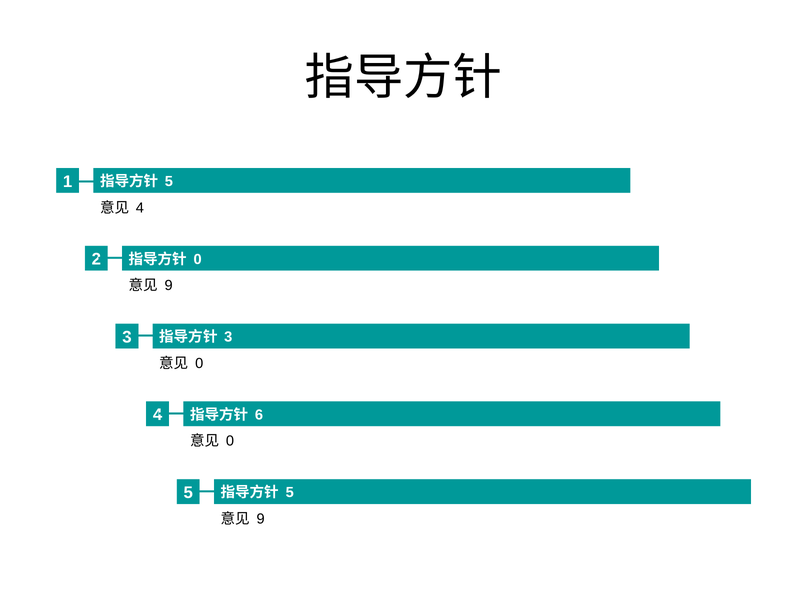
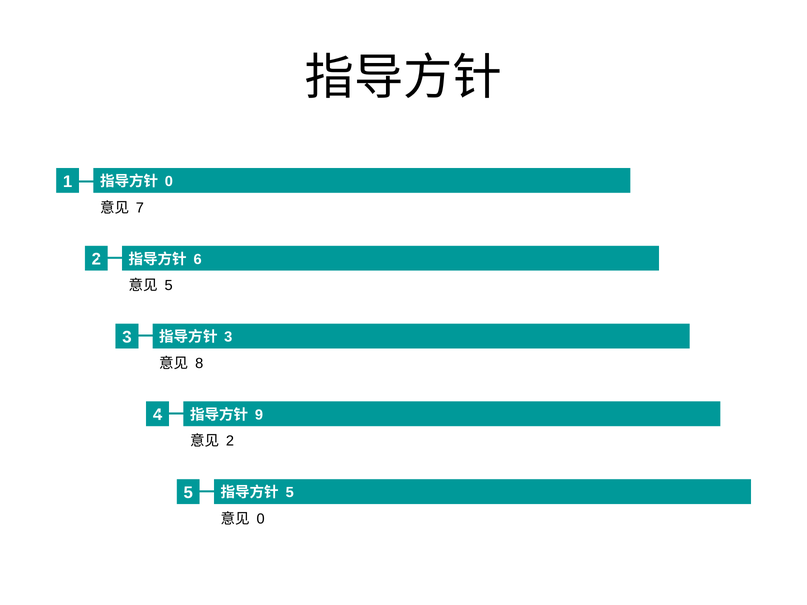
5: 5 -> 0 (169, 182)
4: 4 -> 7 (140, 208)
0: 0 -> 6 (198, 259)
9: 9 -> 5 (169, 286)
0: 0 -> 8 (199, 364)
6: 6 -> 9 (259, 415)
0: 0 -> 2 (230, 441)
9: 9 -> 0 (261, 519)
